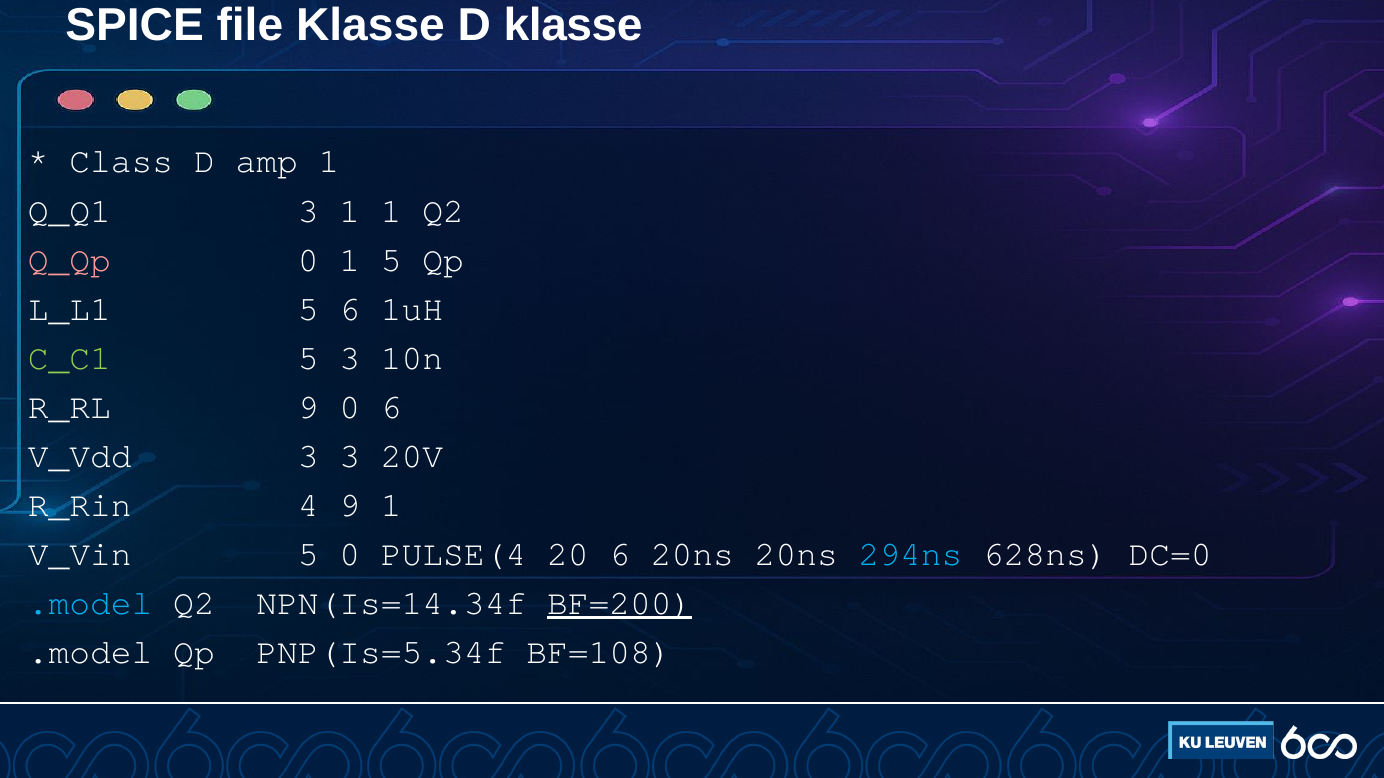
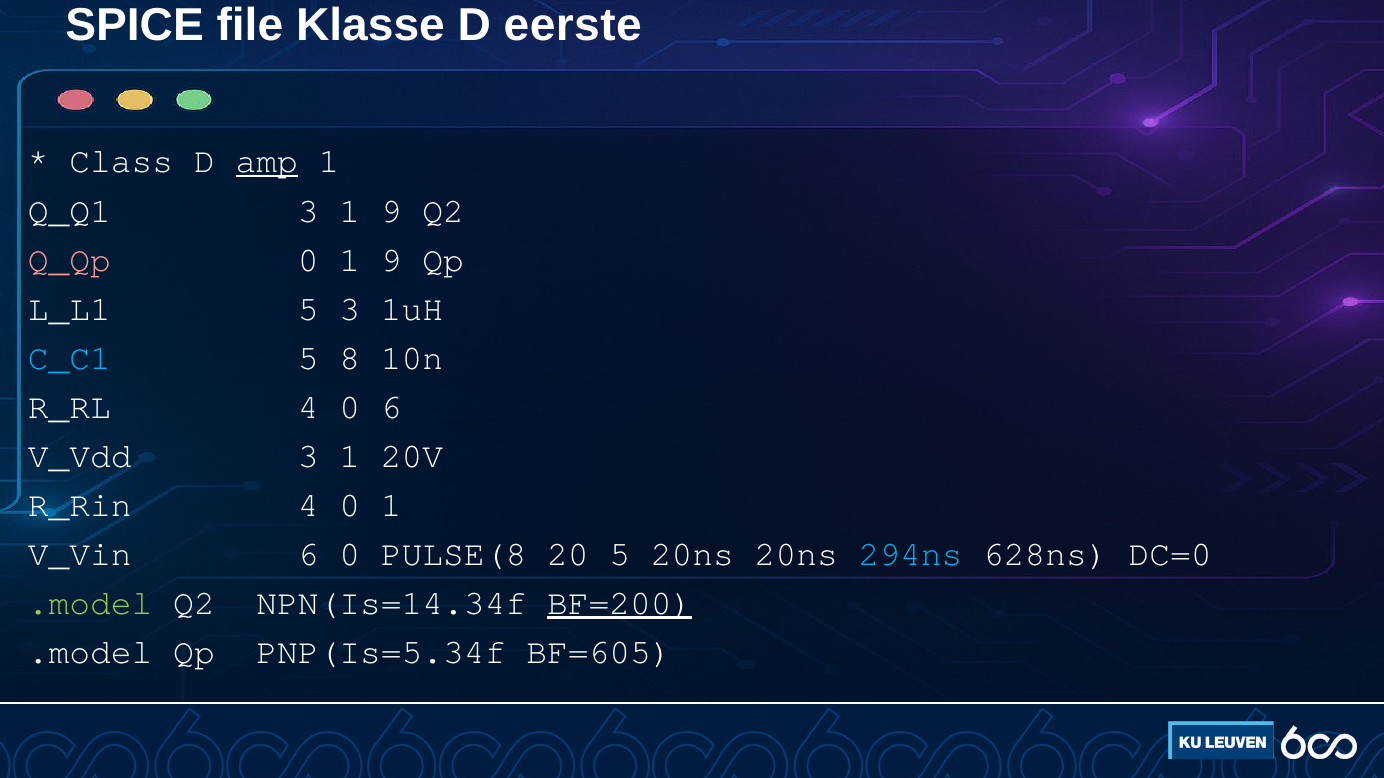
D klasse: klasse -> eerste (573, 25)
amp underline: none -> present (267, 162)
3 1 1: 1 -> 9 (391, 211)
0 1 5: 5 -> 9 (391, 260)
5 6: 6 -> 3 (350, 309)
C_C1 colour: light green -> light blue (69, 358)
5 3: 3 -> 8 (350, 358)
R_RL 9: 9 -> 4 (308, 407)
V_Vdd 3 3: 3 -> 1 (350, 456)
R_Rin 4 9: 9 -> 0 (350, 505)
V_Vin 5: 5 -> 6 (308, 554)
PULSE(4: PULSE(4 -> PULSE(8 (454, 554)
20 6: 6 -> 5 (620, 554)
.model colour: light blue -> light green (90, 603)
BF=108: BF=108 -> BF=605 (599, 652)
